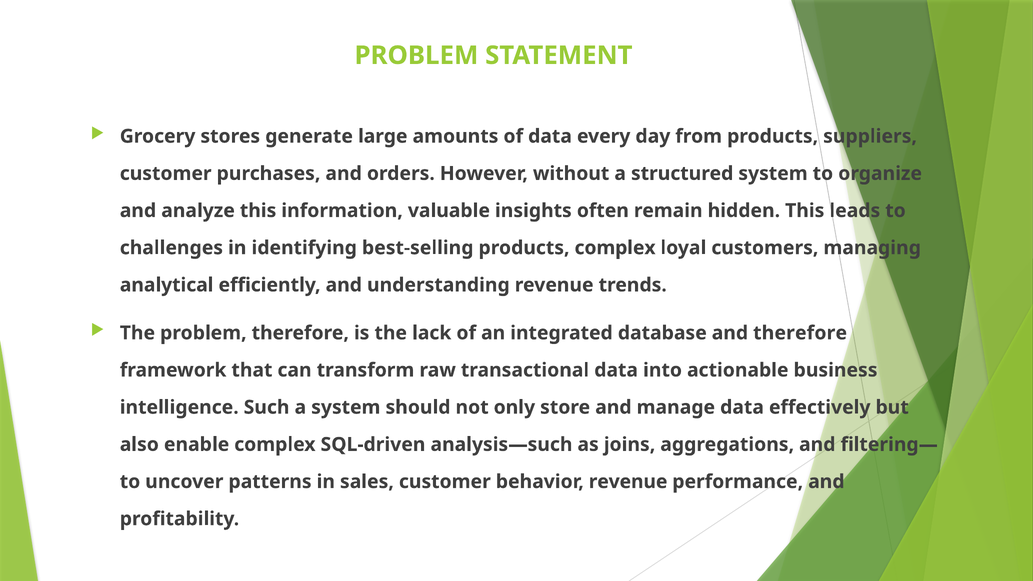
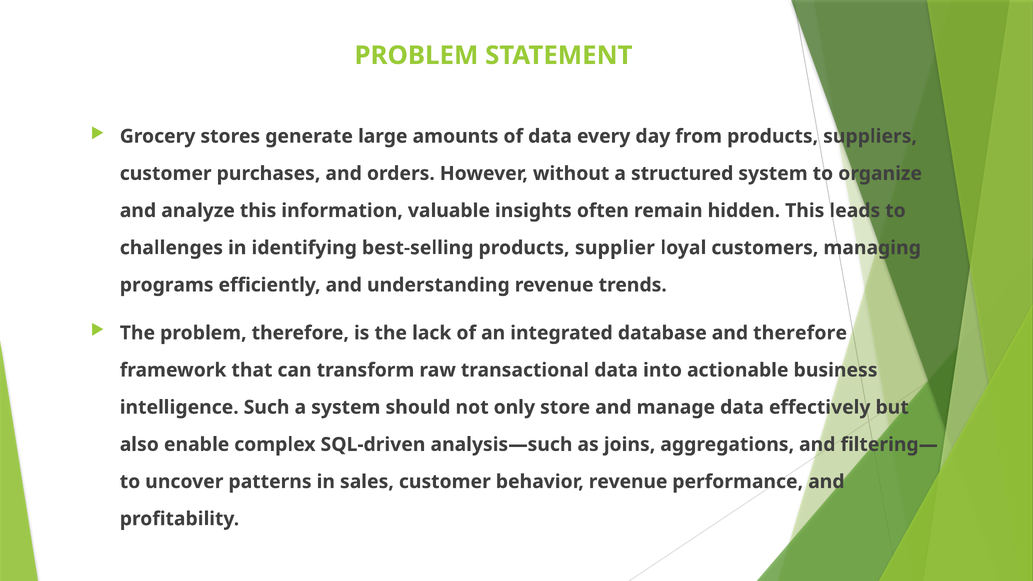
products complex: complex -> supplier (615, 248)
analytical: analytical -> programs (167, 285)
